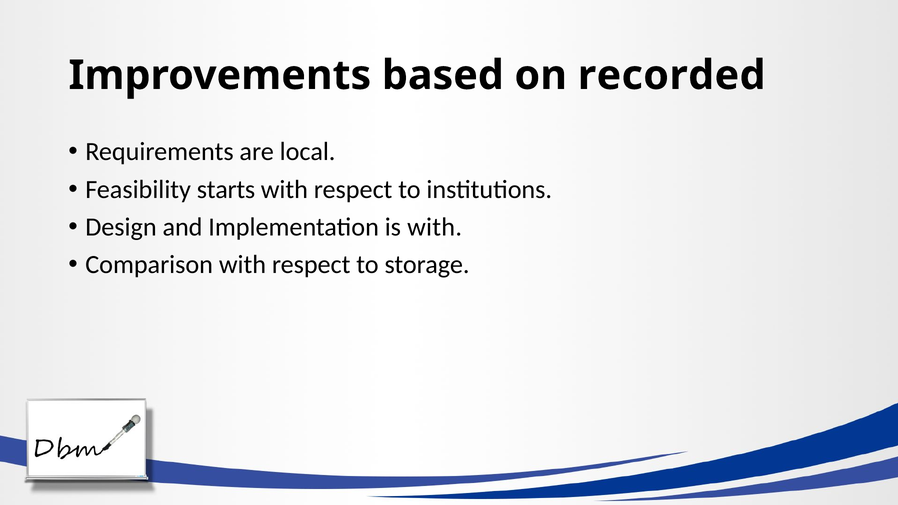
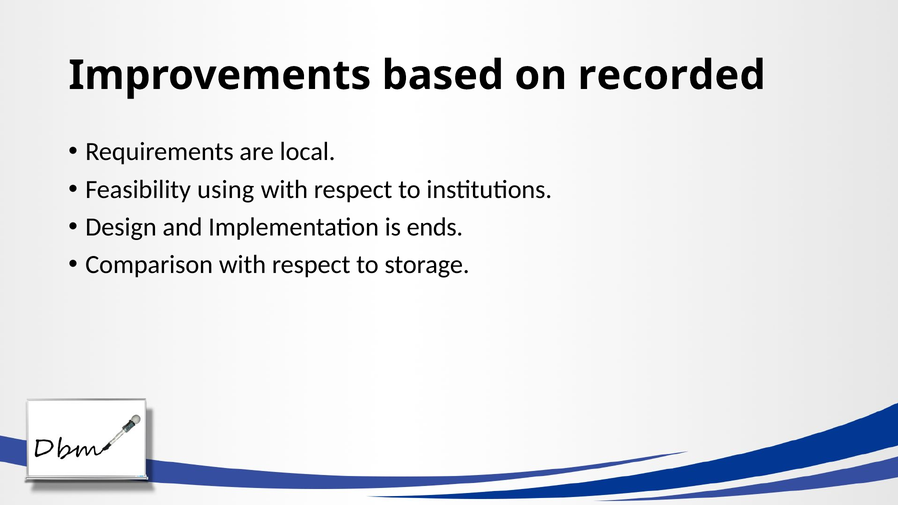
starts: starts -> using (226, 189)
is with: with -> ends (435, 227)
